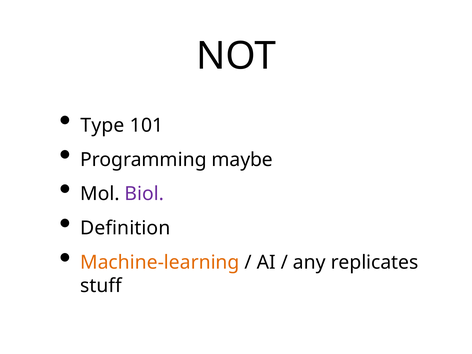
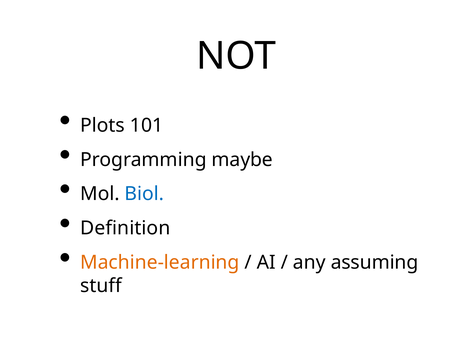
Type: Type -> Plots (103, 125)
Biol colour: purple -> blue (144, 194)
replicates: replicates -> assuming (375, 263)
